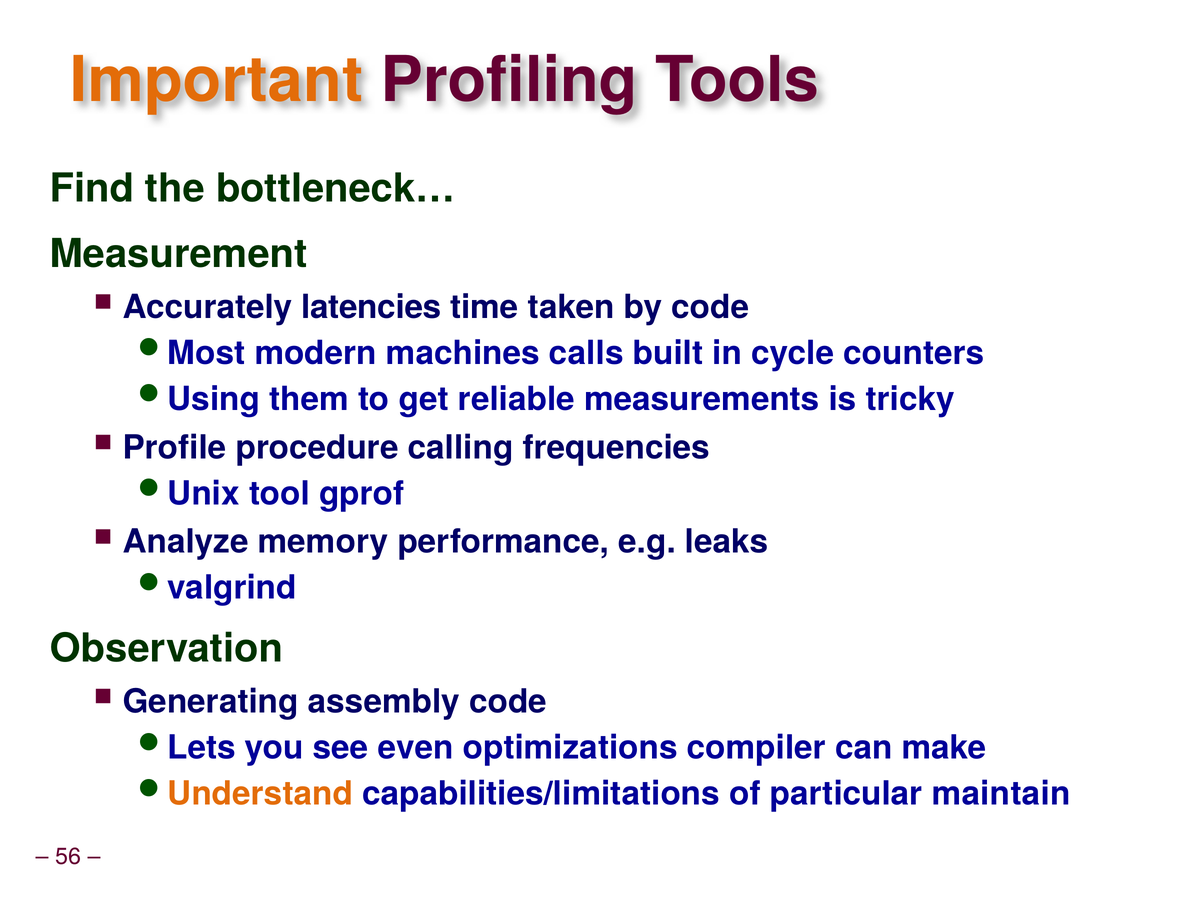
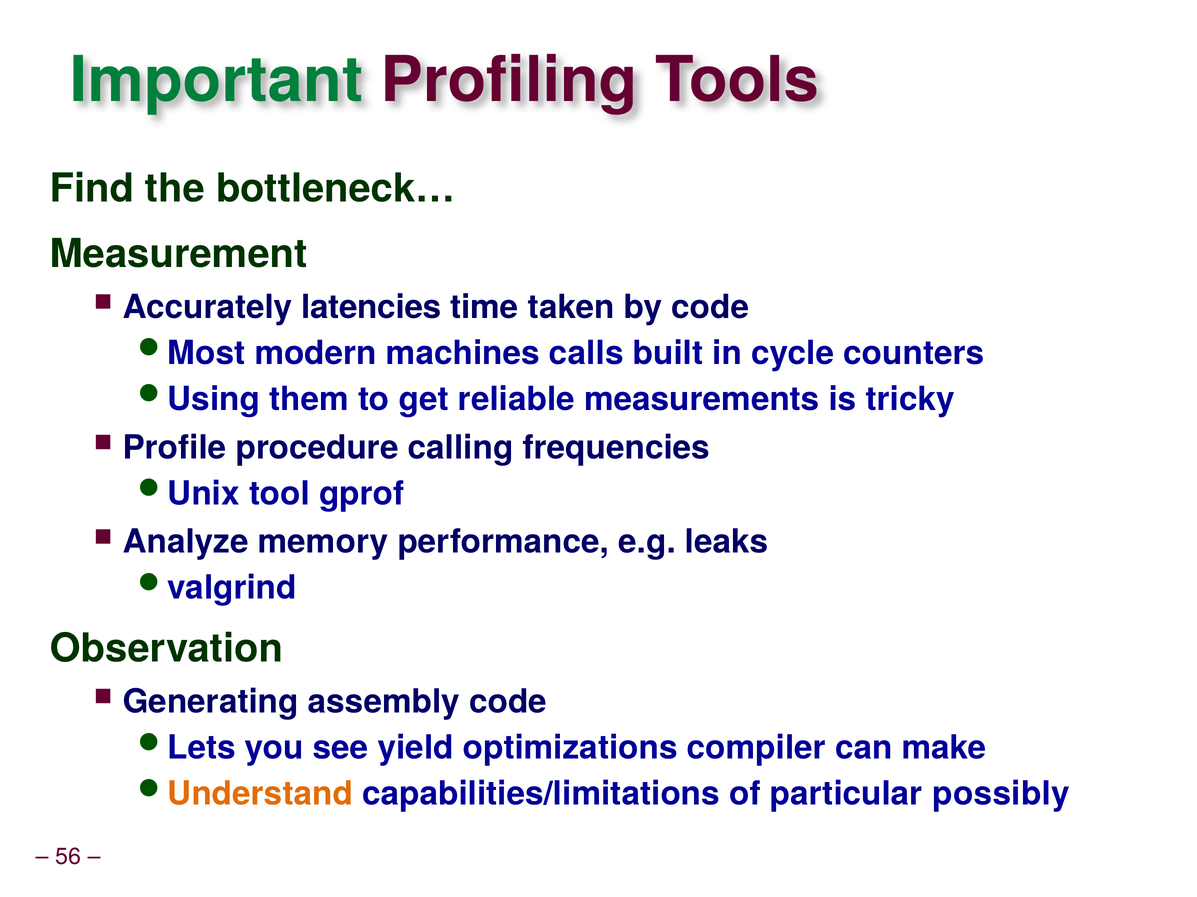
Important colour: orange -> green (217, 80)
even: even -> yield (416, 748)
maintain: maintain -> possibly (1001, 794)
